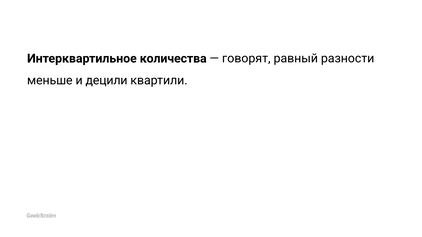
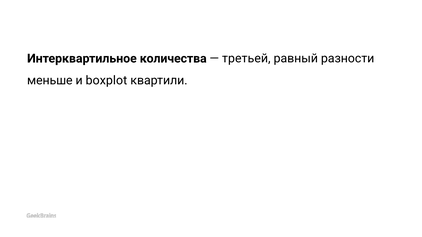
говорят: говорят -> третьей (246, 59)
децили: децили -> boxplot (106, 81)
